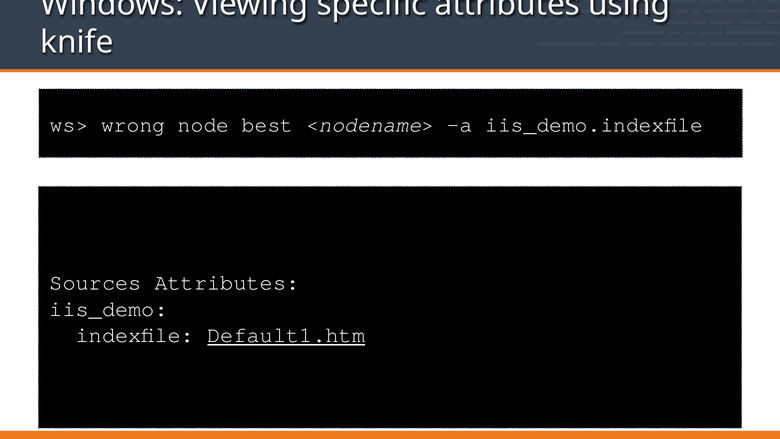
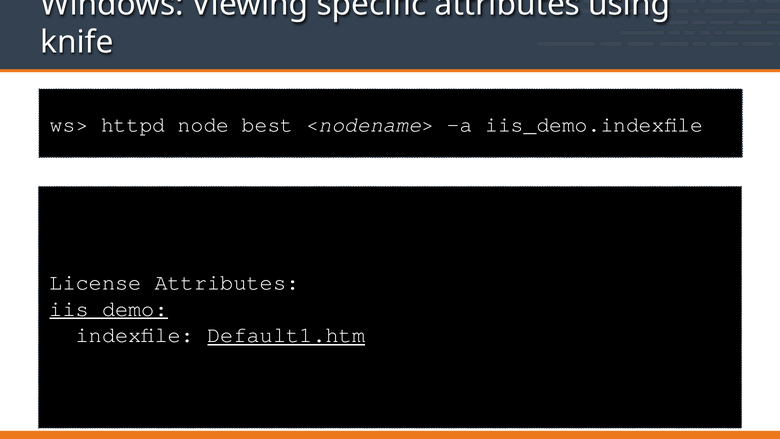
wrong: wrong -> httpd (133, 125)
Sources: Sources -> License (95, 282)
iis_demo underline: none -> present (109, 309)
